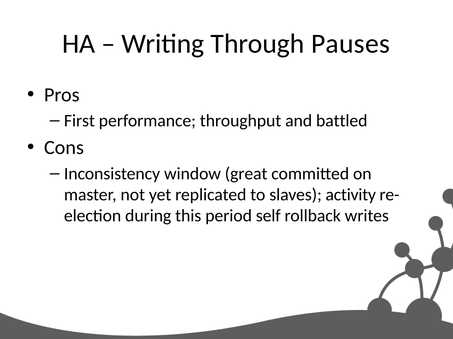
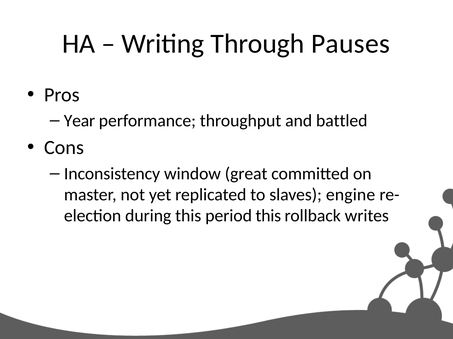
First: First -> Year (80, 121)
activity: activity -> engine (351, 195)
period self: self -> this (268, 216)
